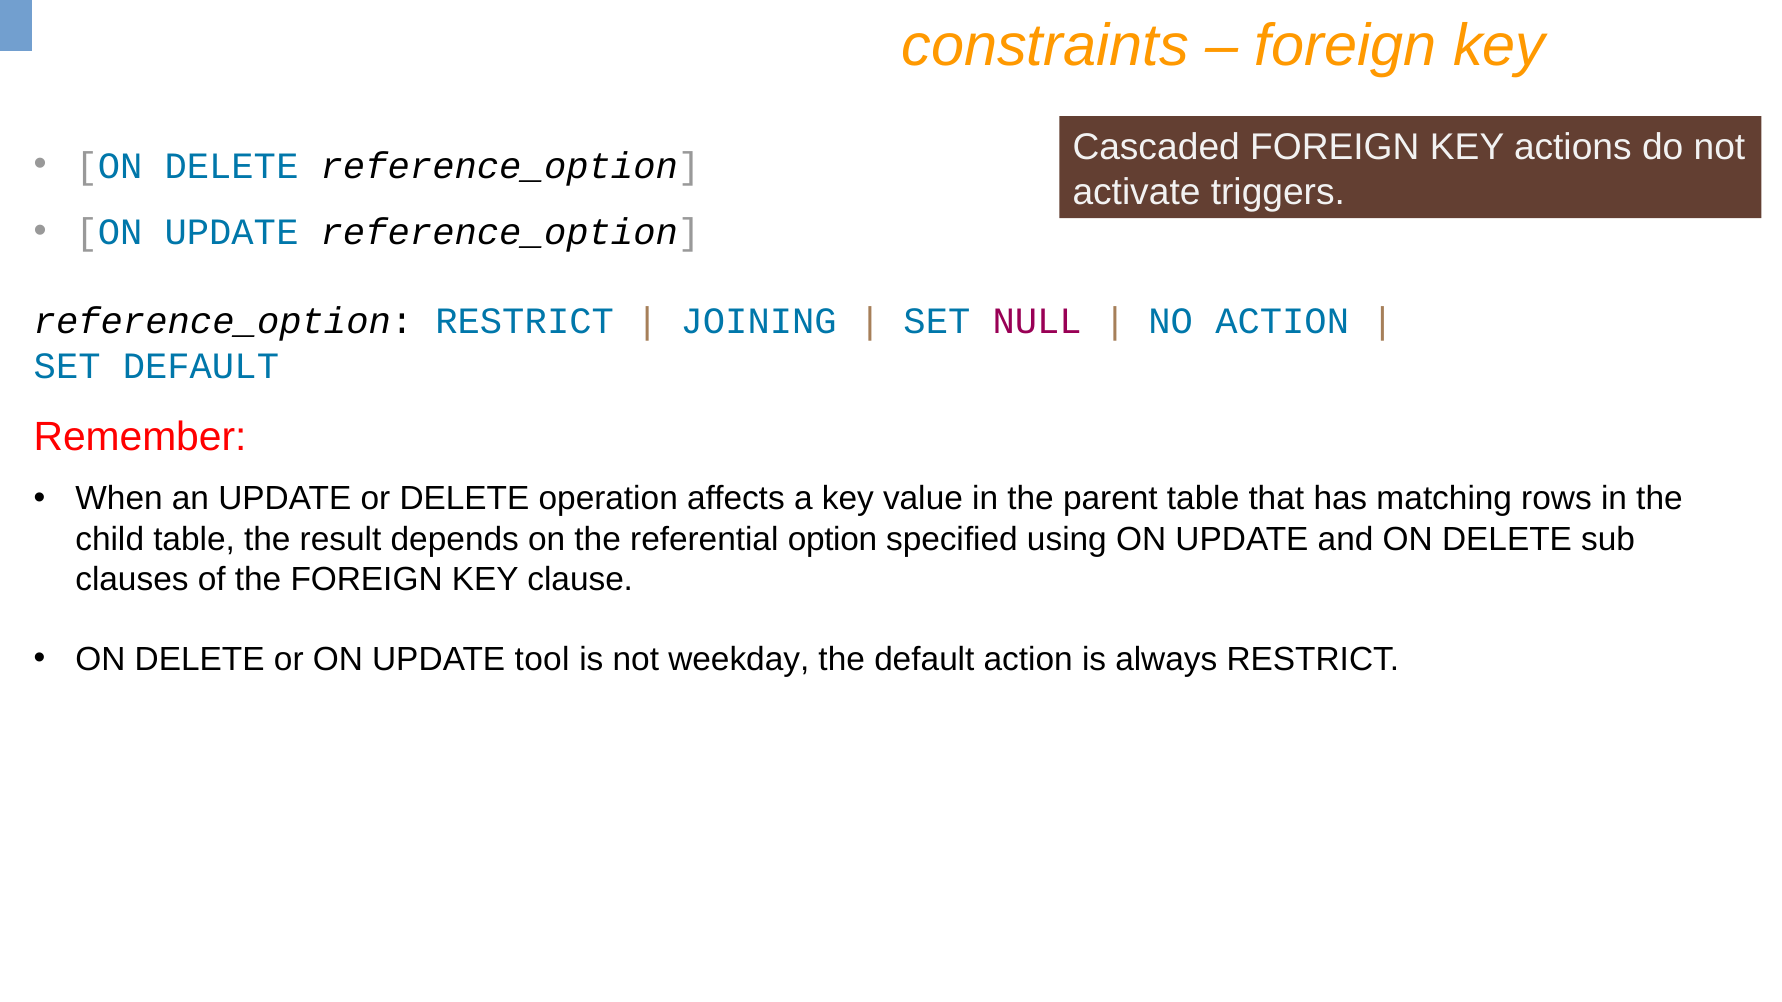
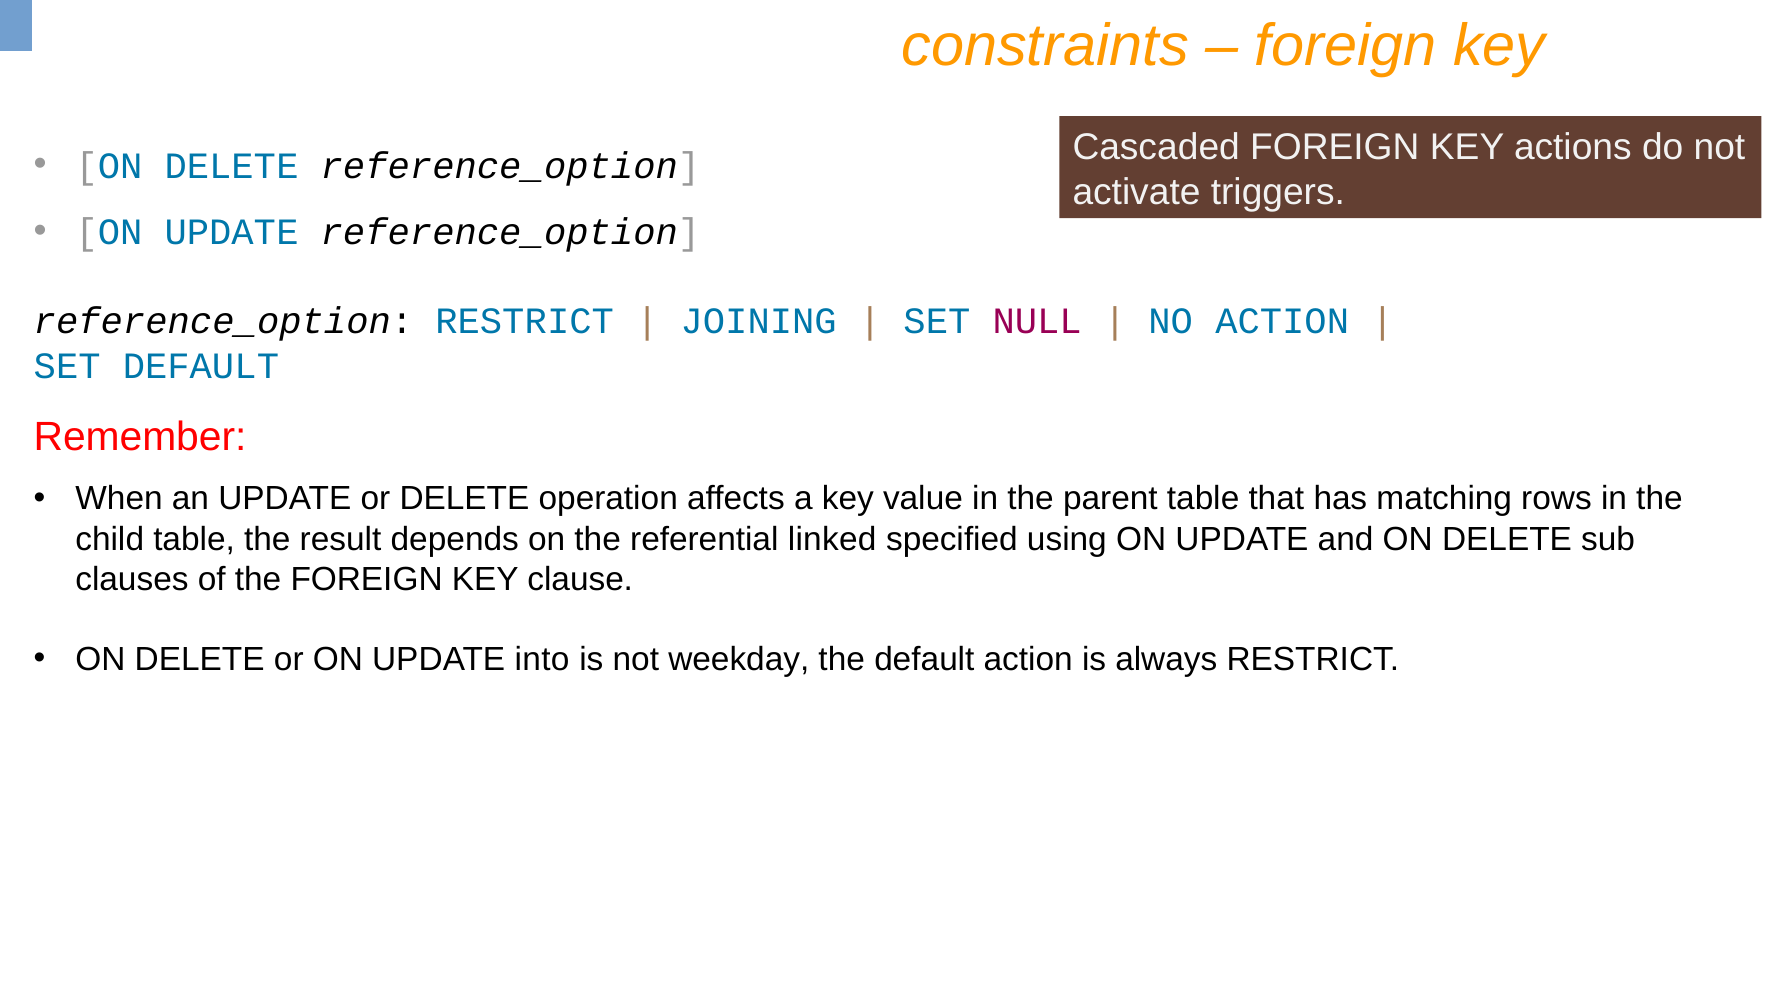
option: option -> linked (832, 539)
tool: tool -> into (542, 660)
